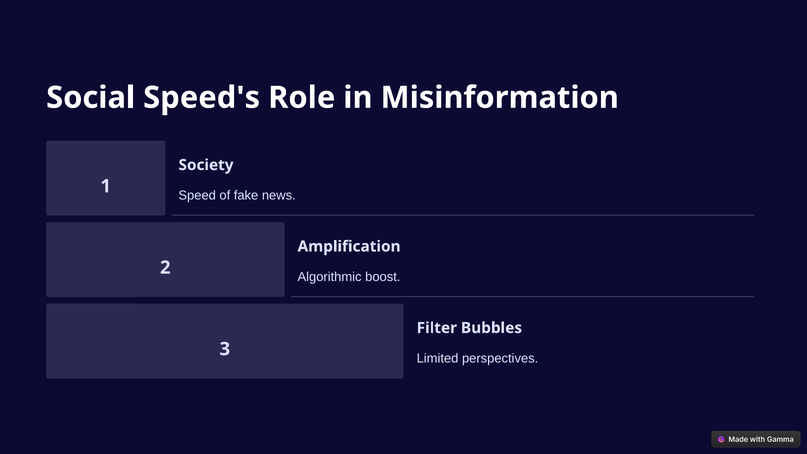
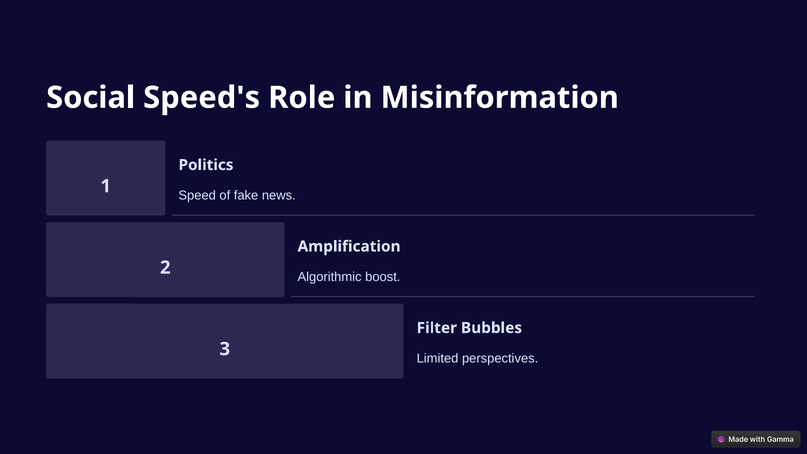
Society: Society -> Politics (206, 165)
